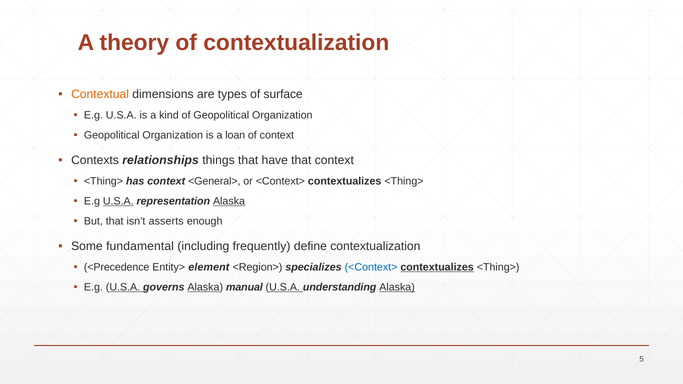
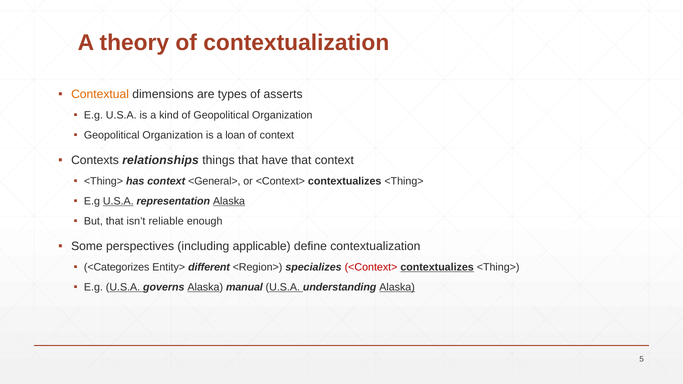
surface: surface -> asserts (283, 94)
asserts: asserts -> reliable (166, 221)
fundamental: fundamental -> perspectives (140, 246)
frequently: frequently -> applicable (262, 246)
<Precedence: <Precedence -> <Categorizes (117, 267)
element: element -> different (209, 267)
<Context> colour: blue -> red (371, 267)
